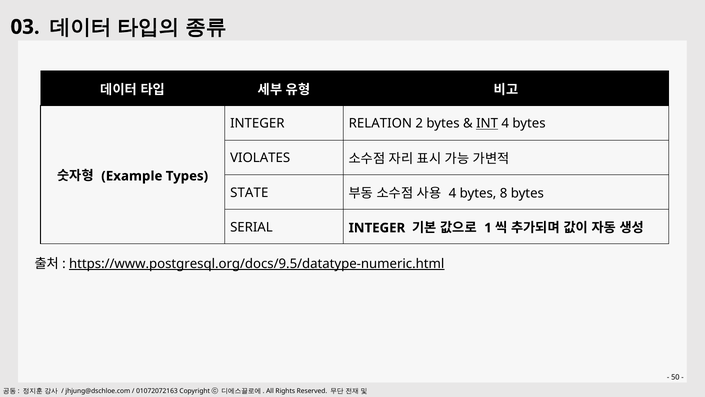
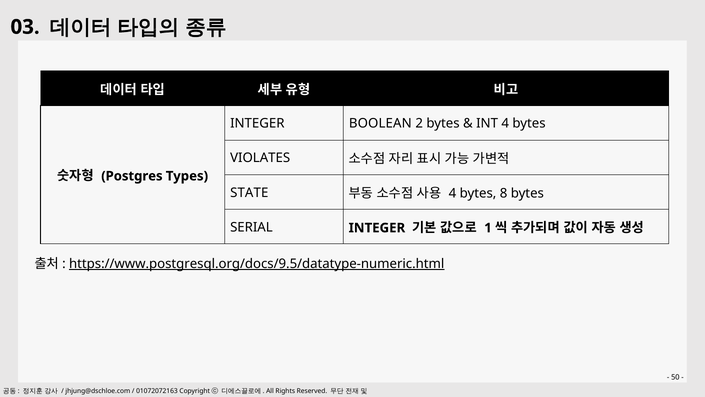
RELATION: RELATION -> BOOLEAN (380, 123)
INT underline: present -> none (487, 123)
Example: Example -> Postgres (132, 176)
